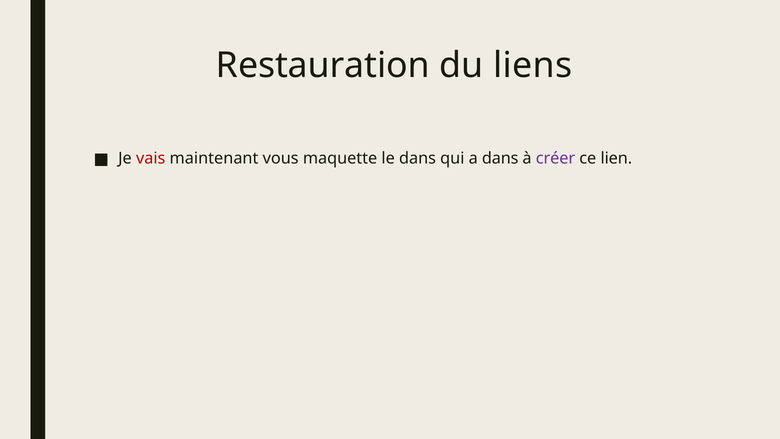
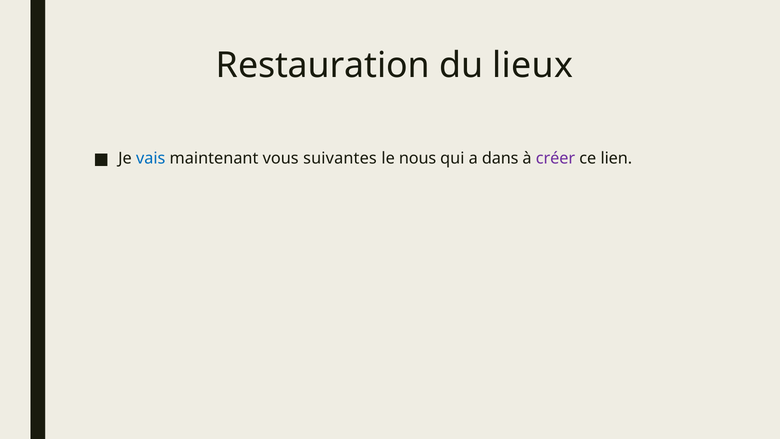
liens: liens -> lieux (533, 66)
vais colour: red -> blue (151, 158)
maquette: maquette -> suivantes (340, 158)
le dans: dans -> nous (418, 158)
